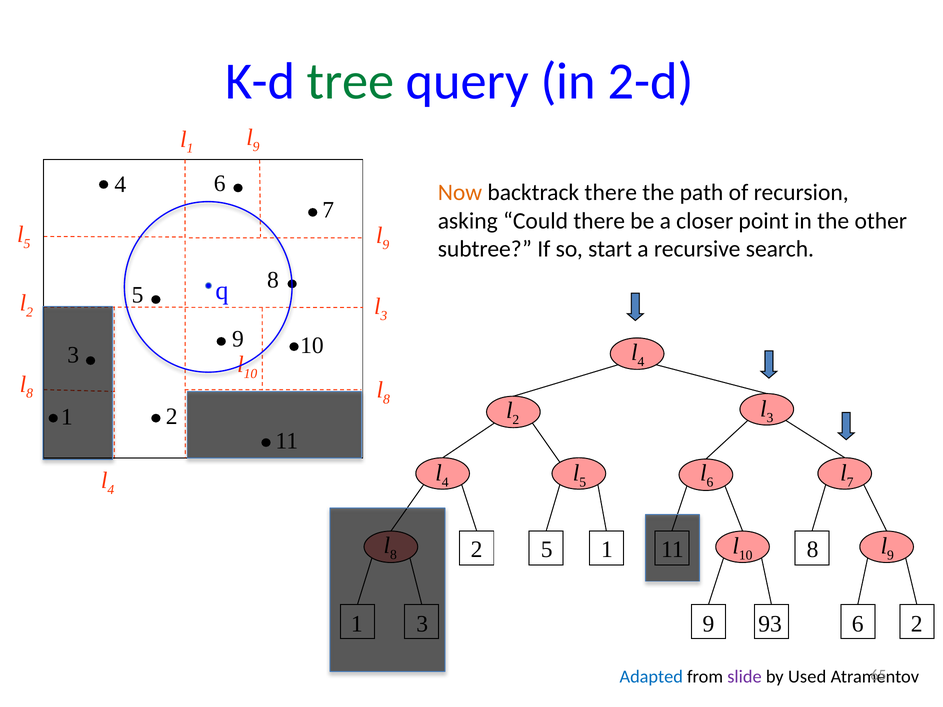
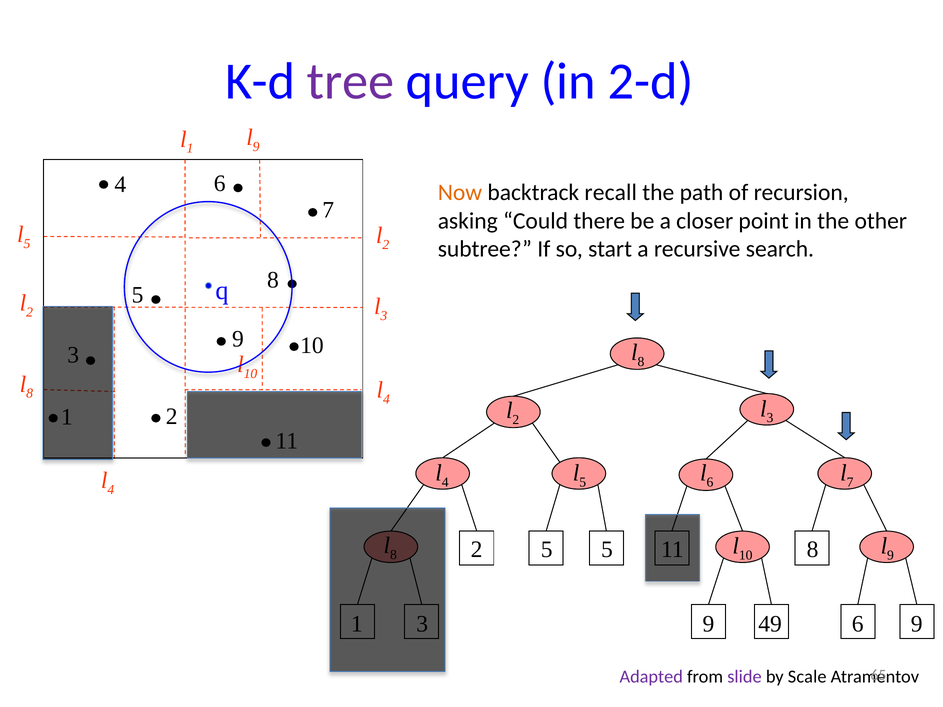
tree colour: green -> purple (351, 82)
backtrack there: there -> recall (611, 193)
9: 9 -> 2 (386, 245)
4: 4 -> 8 (641, 362)
8: 8 -> 4 (386, 399)
2 5 1: 1 -> 5 (607, 550)
93: 93 -> 49 (770, 624)
6 2: 2 -> 9 (917, 624)
Adapted colour: blue -> purple (651, 677)
Used: Used -> Scale (807, 677)
